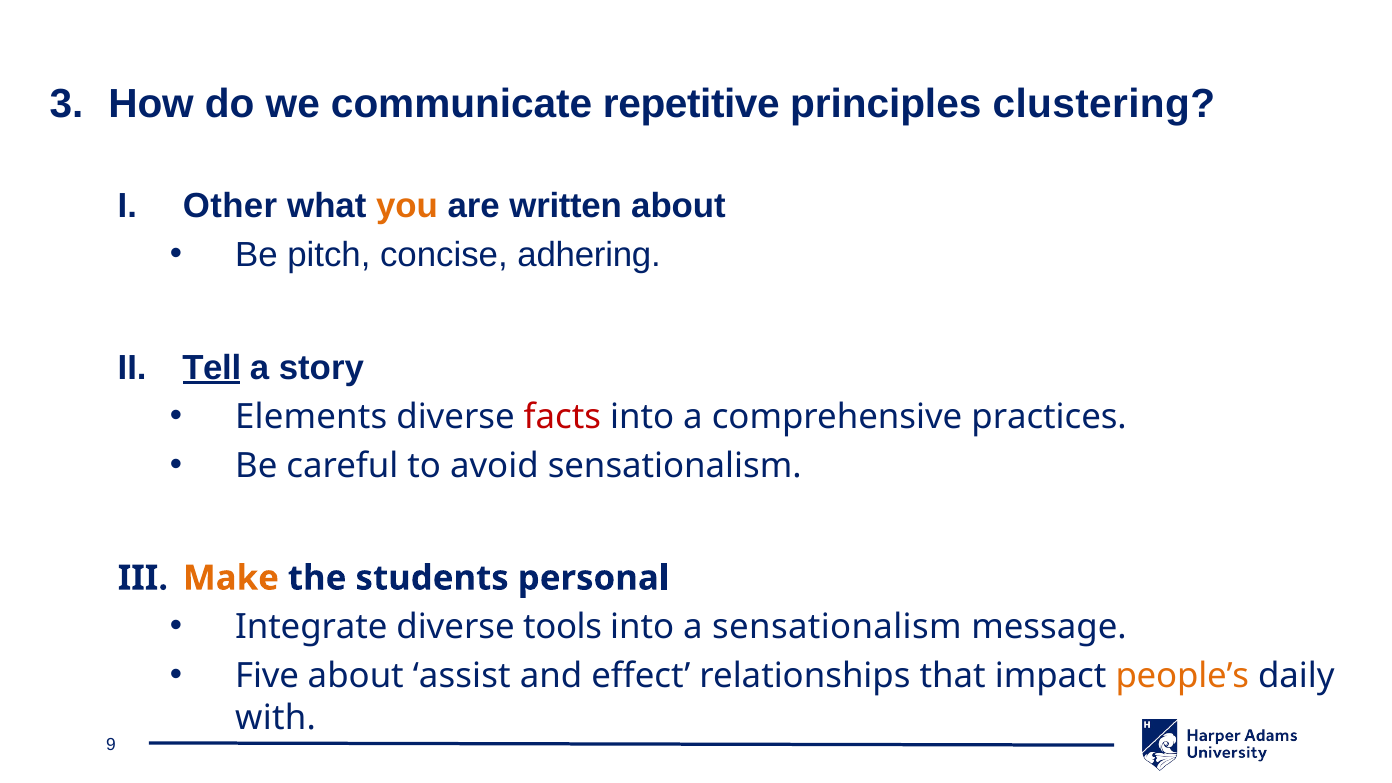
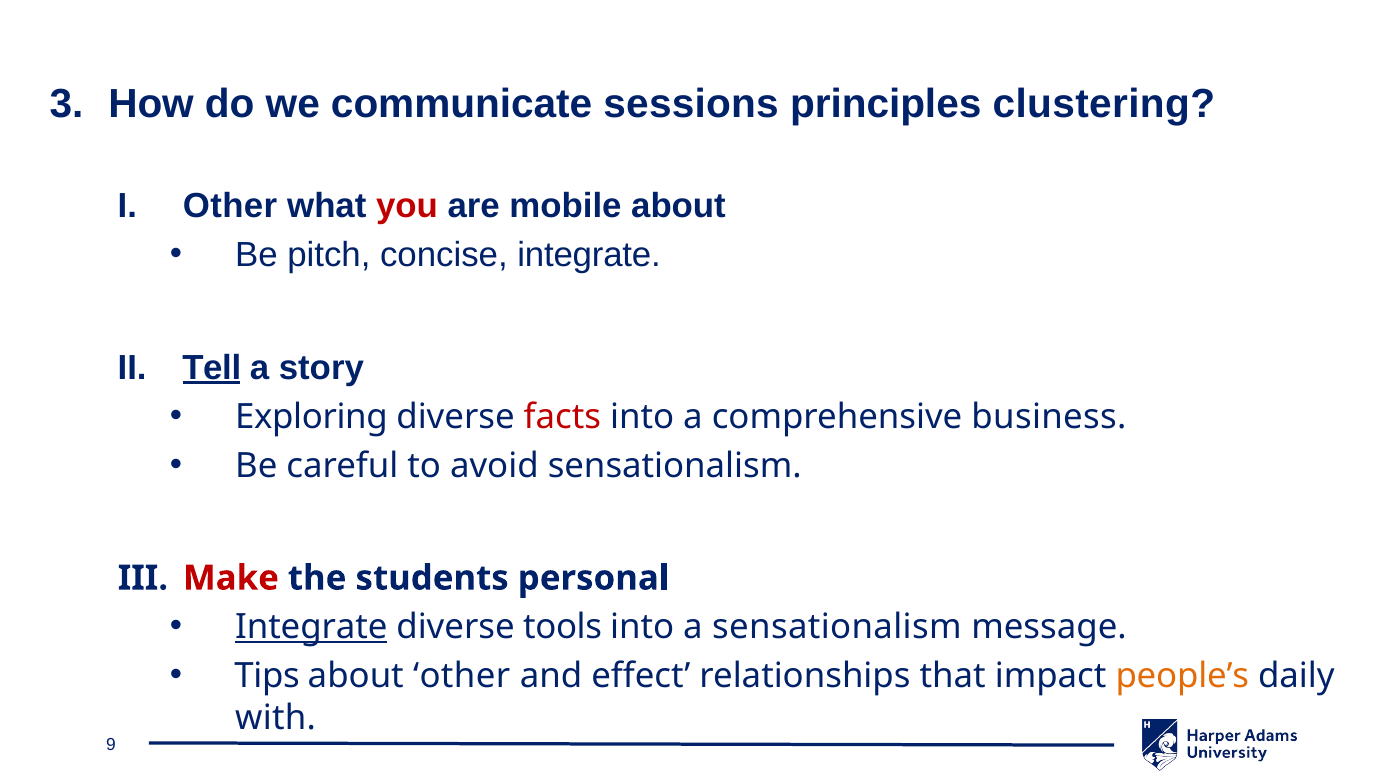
repetitive: repetitive -> sessions (691, 104)
you colour: orange -> red (407, 206)
written: written -> mobile (566, 206)
concise adhering: adhering -> integrate (589, 255)
Elements: Elements -> Exploring (311, 417)
practices: practices -> business (1049, 417)
Make colour: orange -> red (231, 578)
Integrate underline: none -> present (311, 627)
Five: Five -> Tips (267, 676)
about assist: assist -> other (462, 676)
